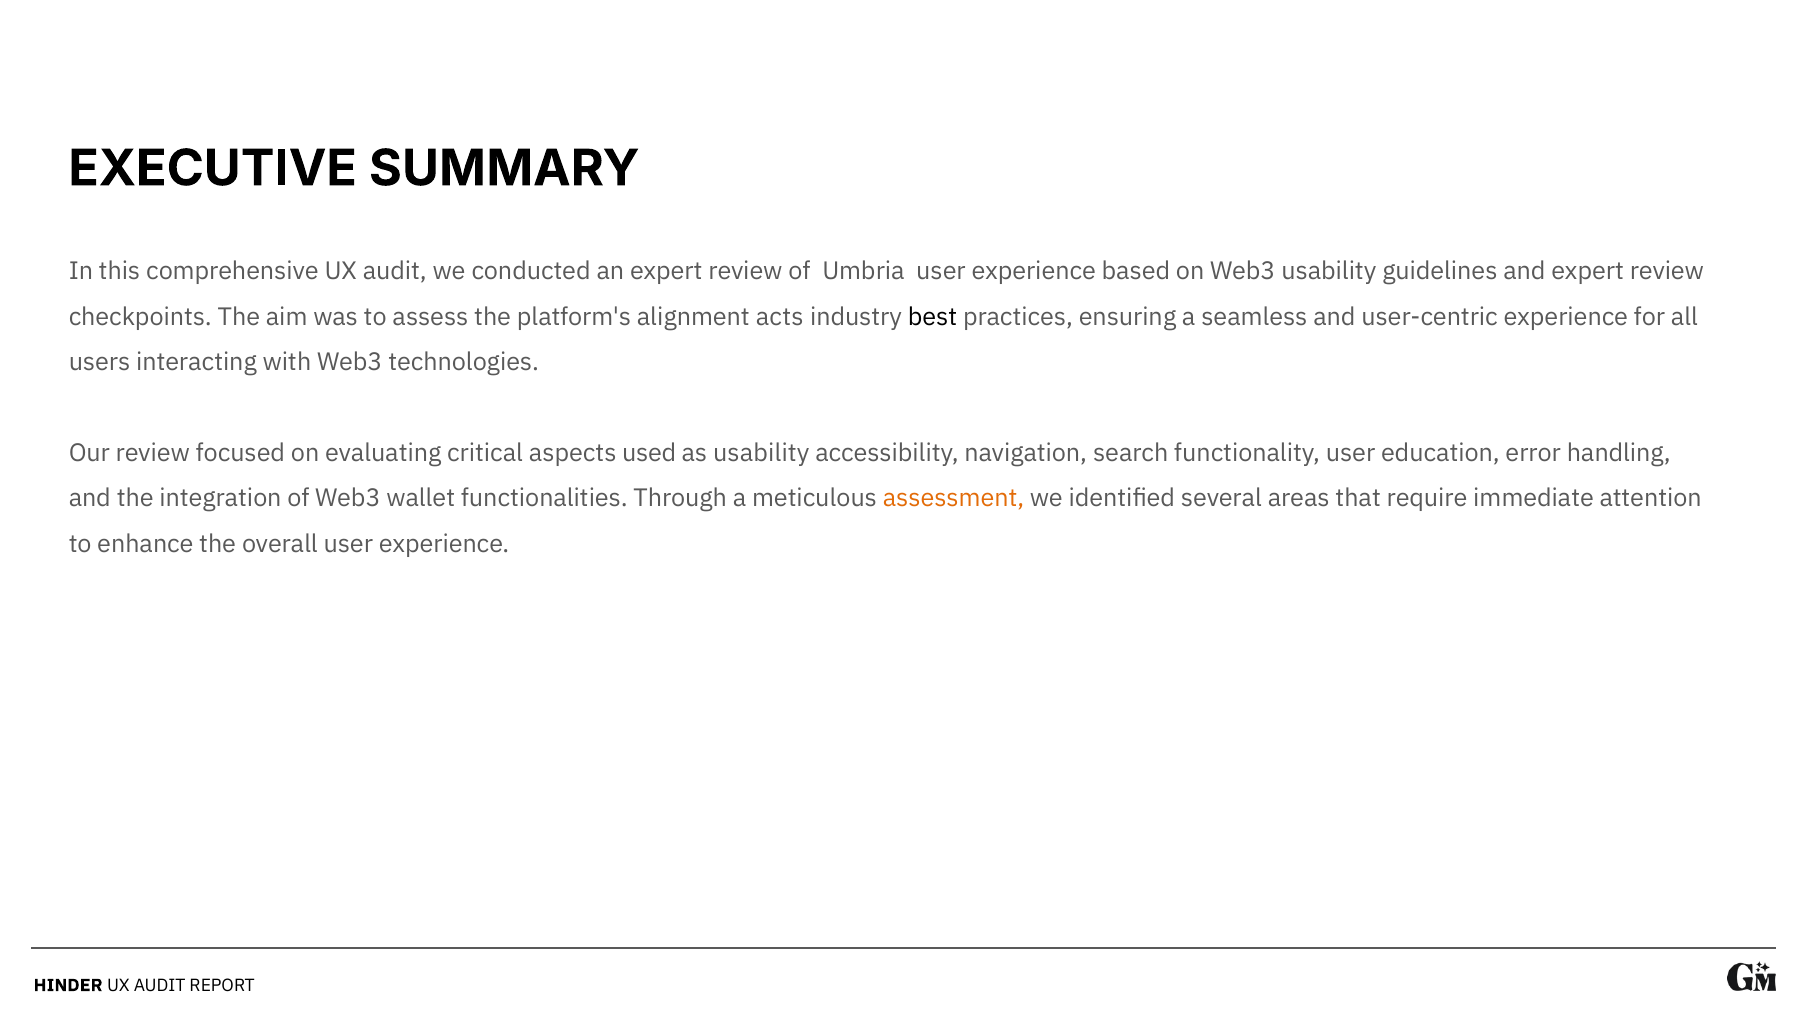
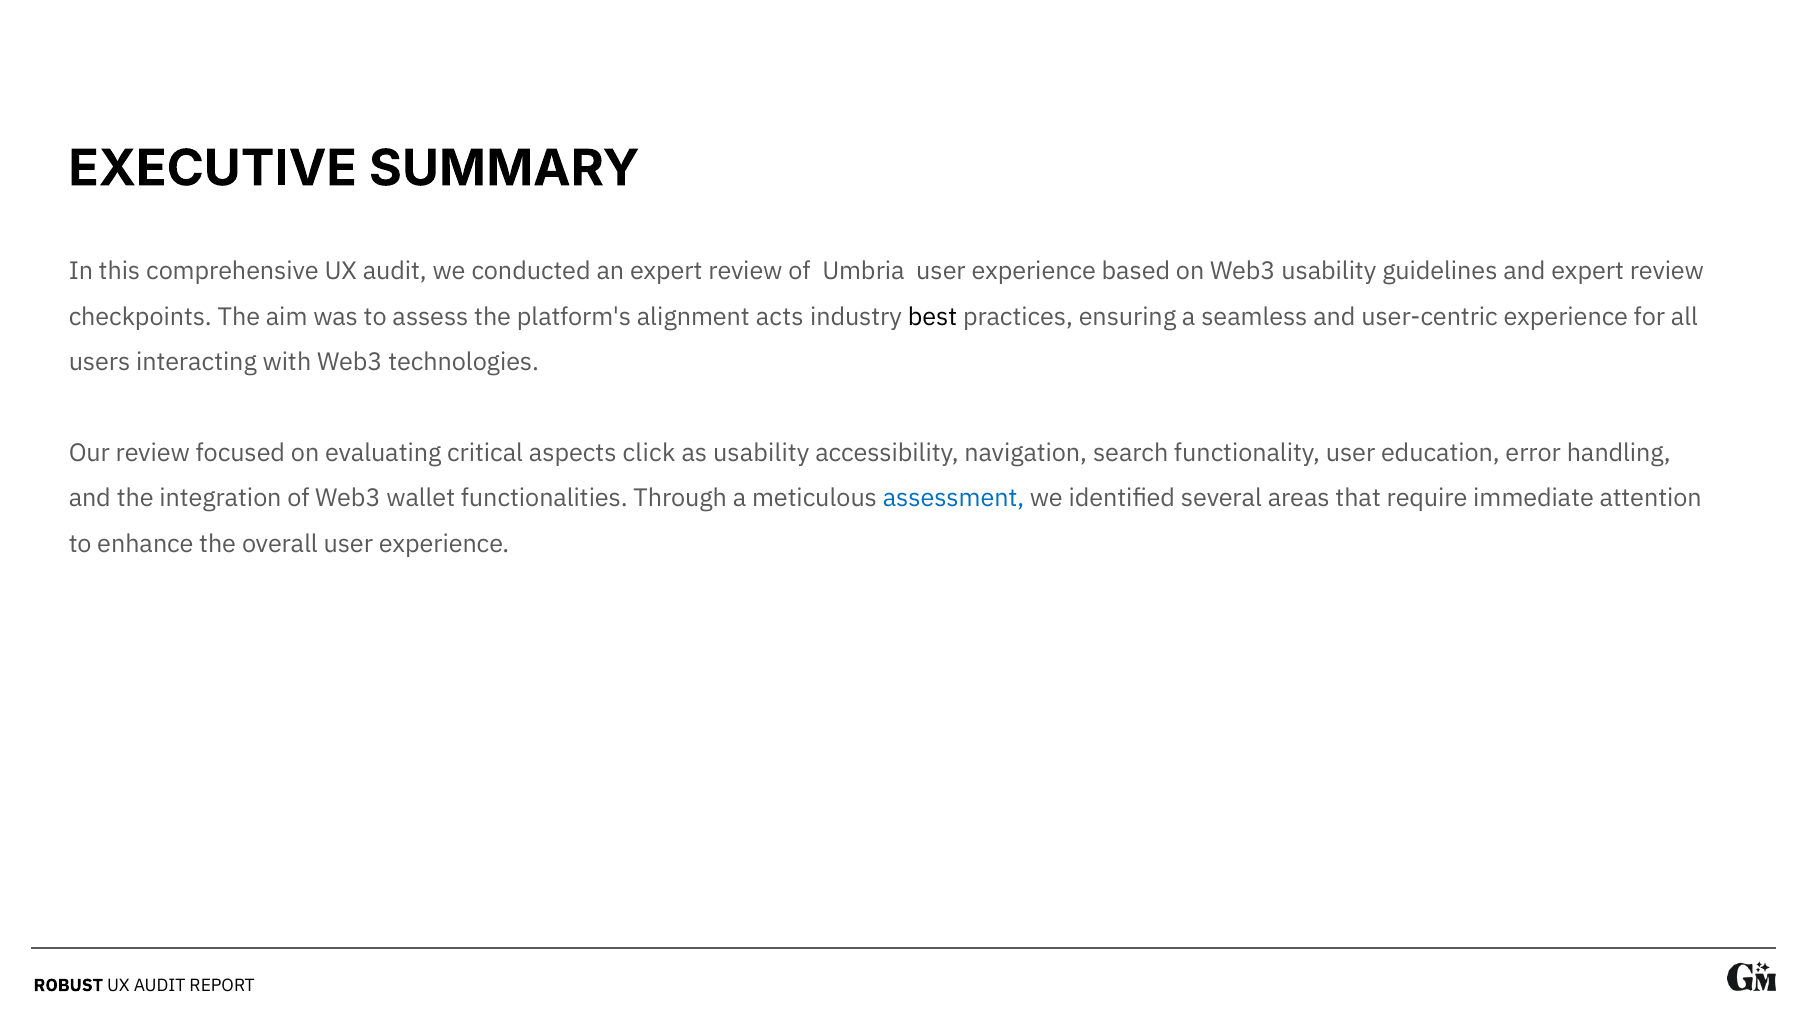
used: used -> click (649, 453)
assessment colour: orange -> blue (953, 499)
HINDER: HINDER -> ROBUST (68, 986)
